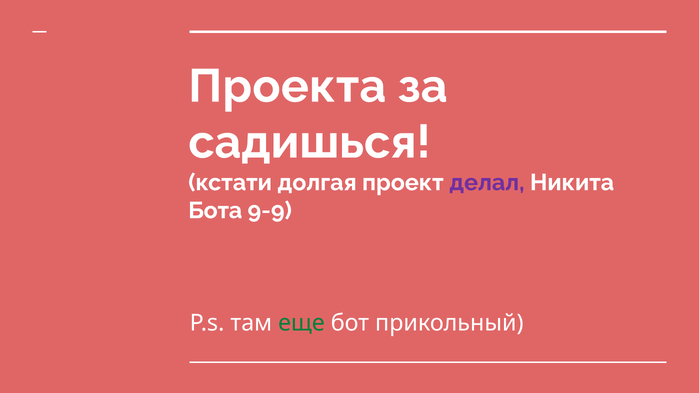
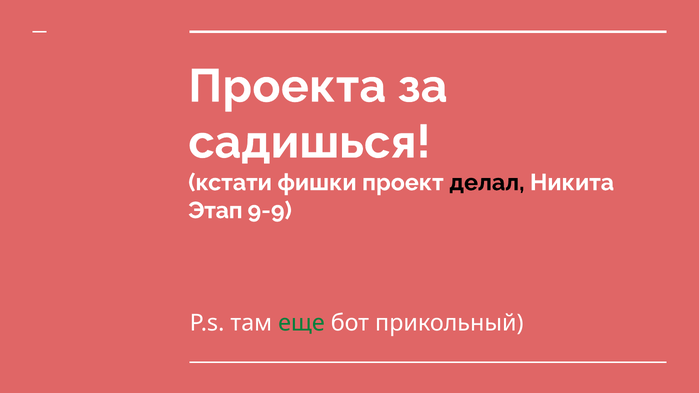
долгая: долгая -> фишки (317, 183)
делал colour: purple -> black (487, 183)
Бота: Бота -> Этап (215, 211)
